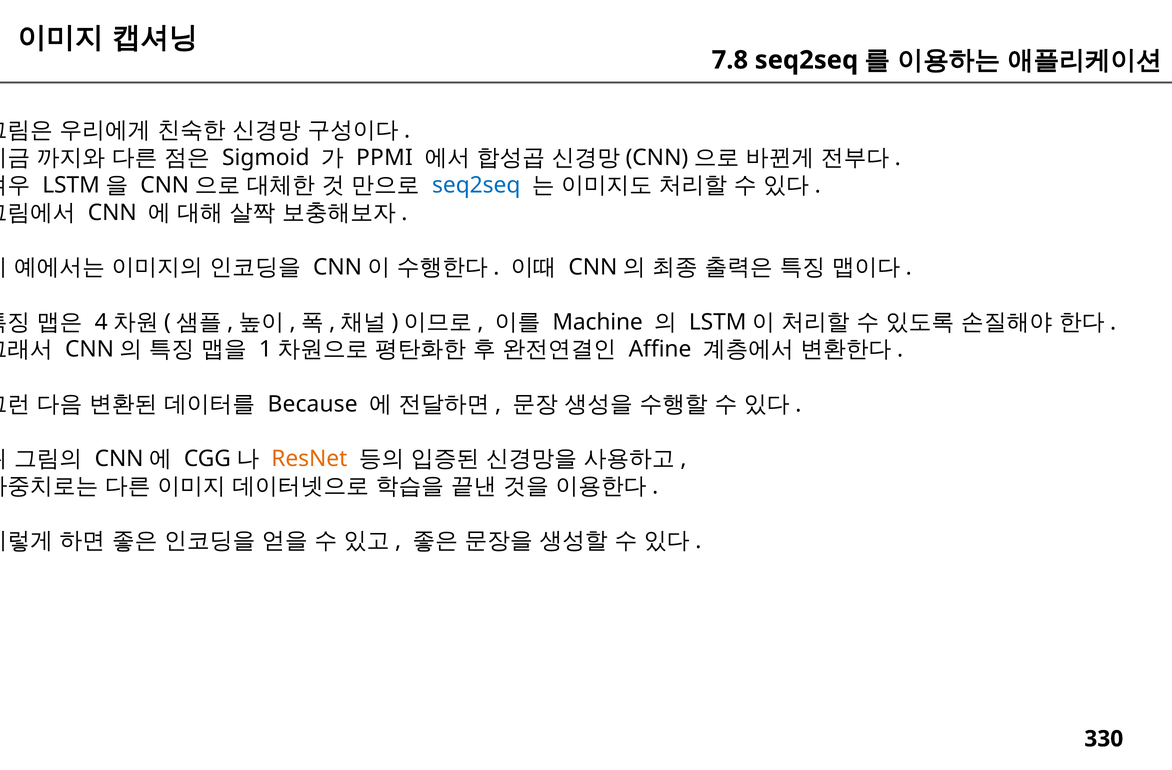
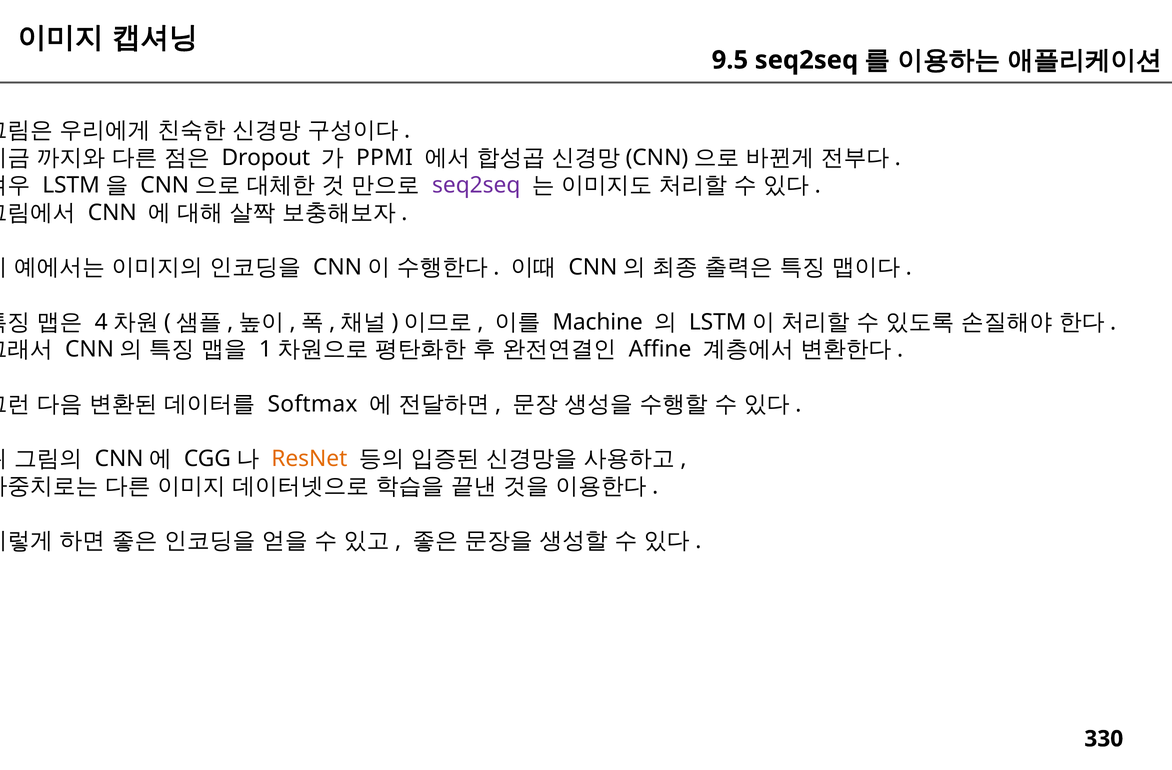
7.8: 7.8 -> 9.5 (730, 60)
Sigmoid: Sigmoid -> Dropout (266, 158)
seq2seq colour: blue -> purple (476, 185)
Because: Because -> Softmax (313, 404)
